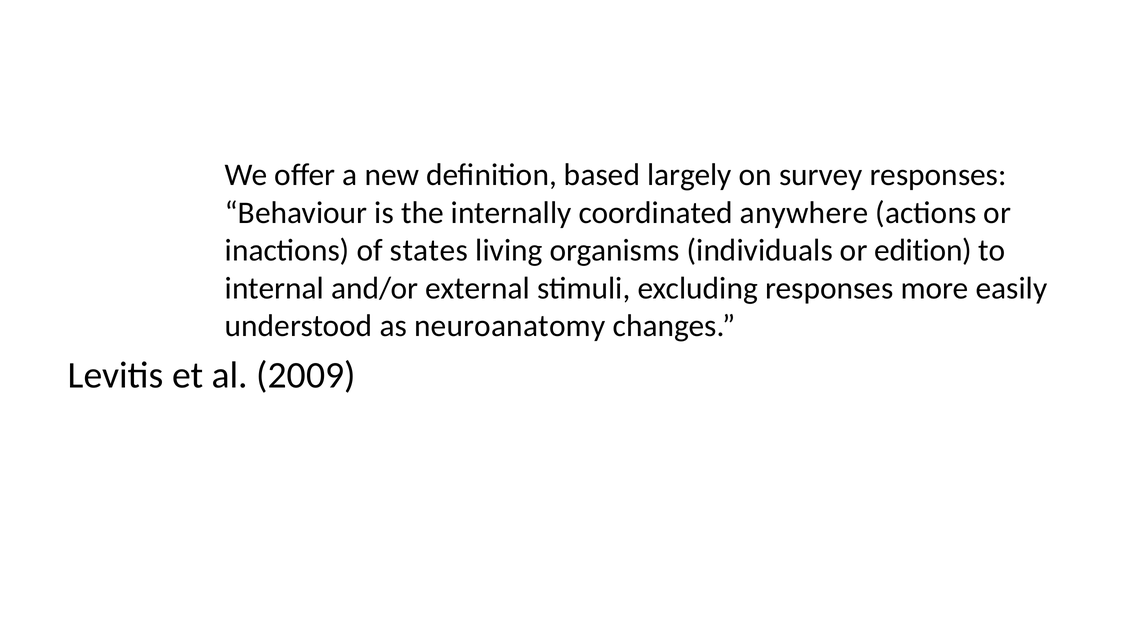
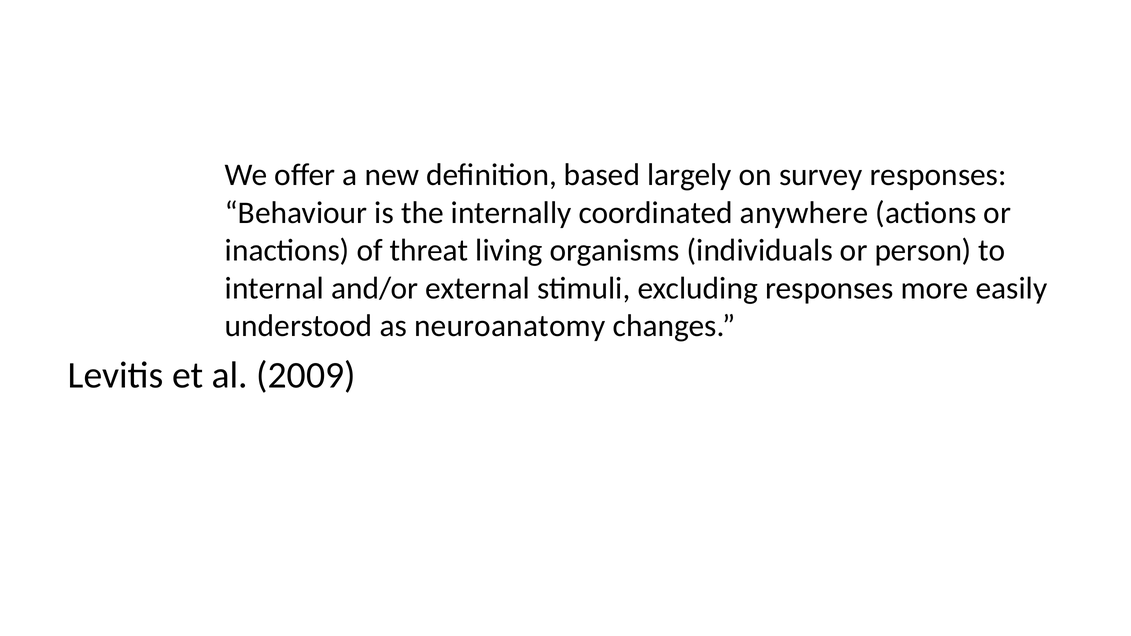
states: states -> threat (429, 251)
edition: edition -> person (923, 251)
